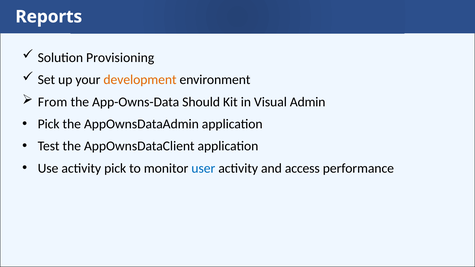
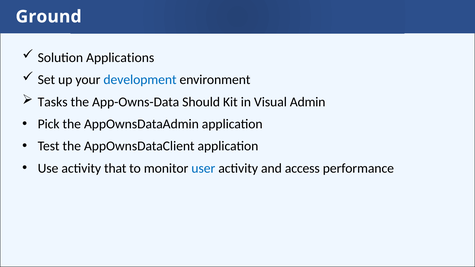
Reports: Reports -> Ground (49, 17)
Provisioning: Provisioning -> Applications (120, 58)
development colour: orange -> blue (140, 80)
From: From -> Tasks (53, 102)
activity pick: pick -> that (115, 168)
